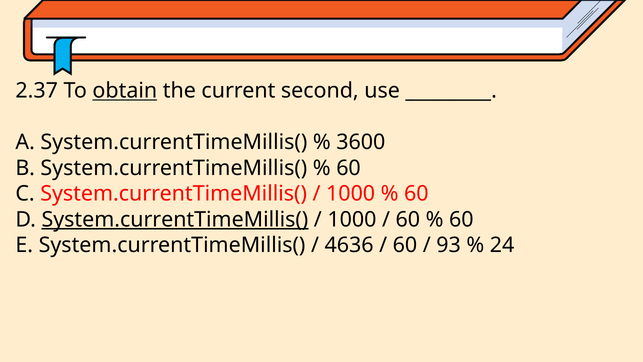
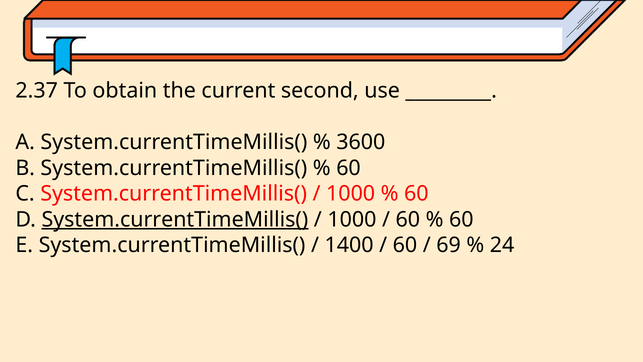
obtain underline: present -> none (125, 91)
4636: 4636 -> 1400 (349, 245)
93: 93 -> 69 (449, 245)
